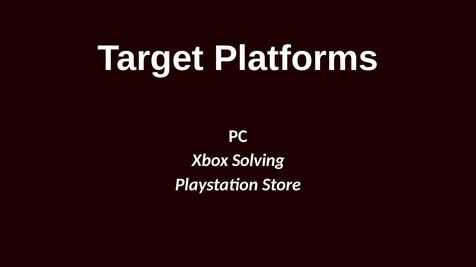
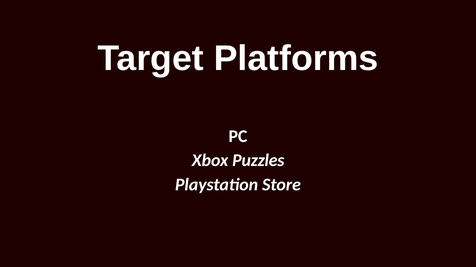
Solving: Solving -> Puzzles (258, 161)
